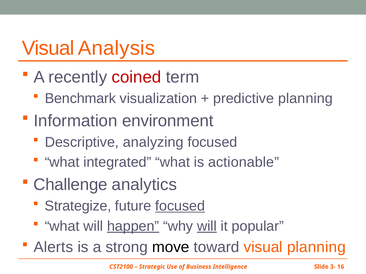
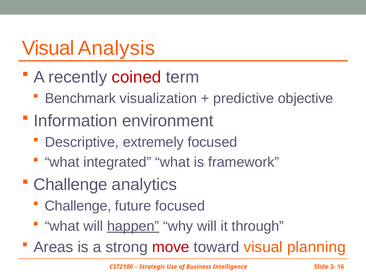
predictive planning: planning -> objective (306, 99)
analyzing: analyzing -> extremely (153, 142)
actionable: actionable -> framework (244, 163)
Strategize: Strategize -> Challenge (78, 206)
focused underline: present -> none (180, 206)
will underline: present -> none (207, 227)
popular: popular -> through (258, 227)
Alerts: Alerts -> Areas (53, 248)
move colour: black -> red (171, 248)
